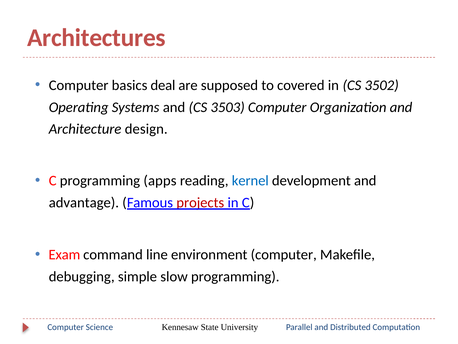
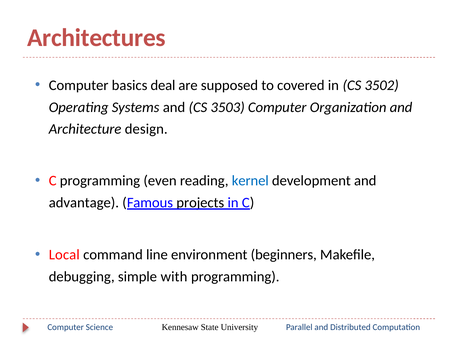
apps: apps -> even (160, 180)
projects colour: red -> black (200, 202)
Exam: Exam -> Local (64, 254)
environment computer: computer -> beginners (284, 254)
slow: slow -> with (174, 276)
